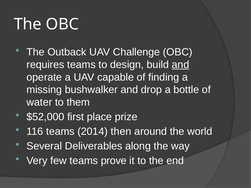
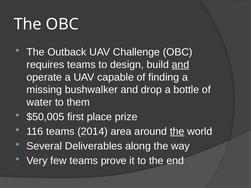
$52,000: $52,000 -> $50,005 (45, 117)
then: then -> area (121, 132)
the underline: none -> present (177, 132)
